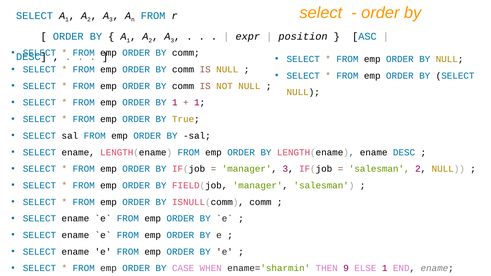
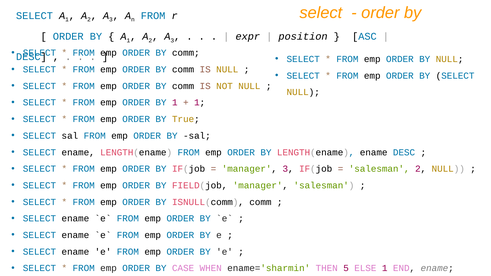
9: 9 -> 5 (346, 268)
